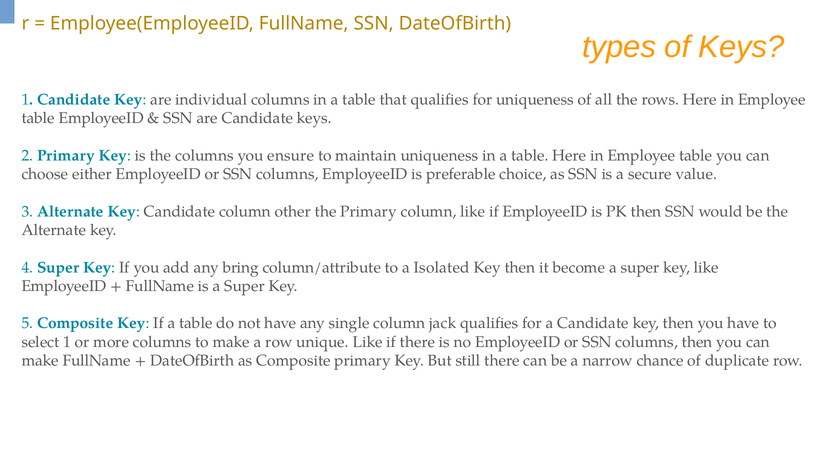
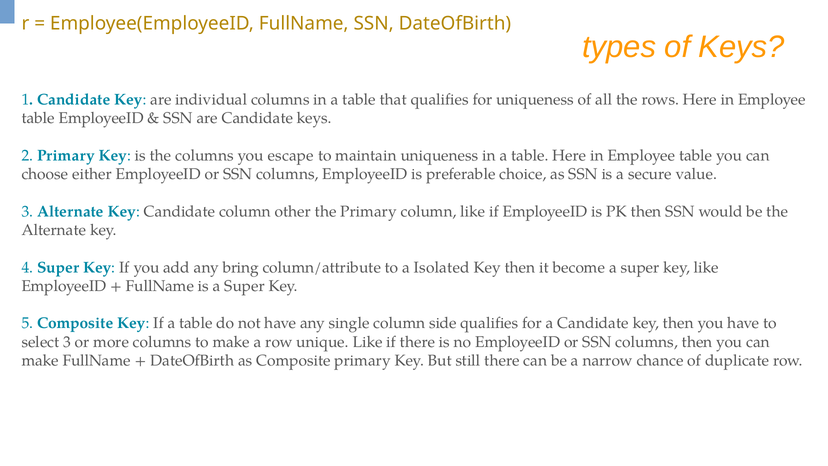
ensure: ensure -> escape (291, 155)
jack: jack -> side (443, 323)
select 1: 1 -> 3 (67, 342)
